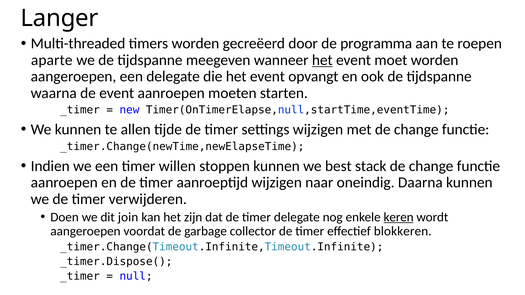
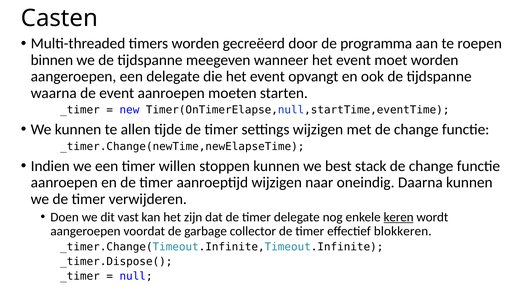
Langer: Langer -> Casten (59, 18)
aparte: aparte -> binnen (52, 60)
het underline: present -> none (322, 60)
join: join -> vast (128, 217)
